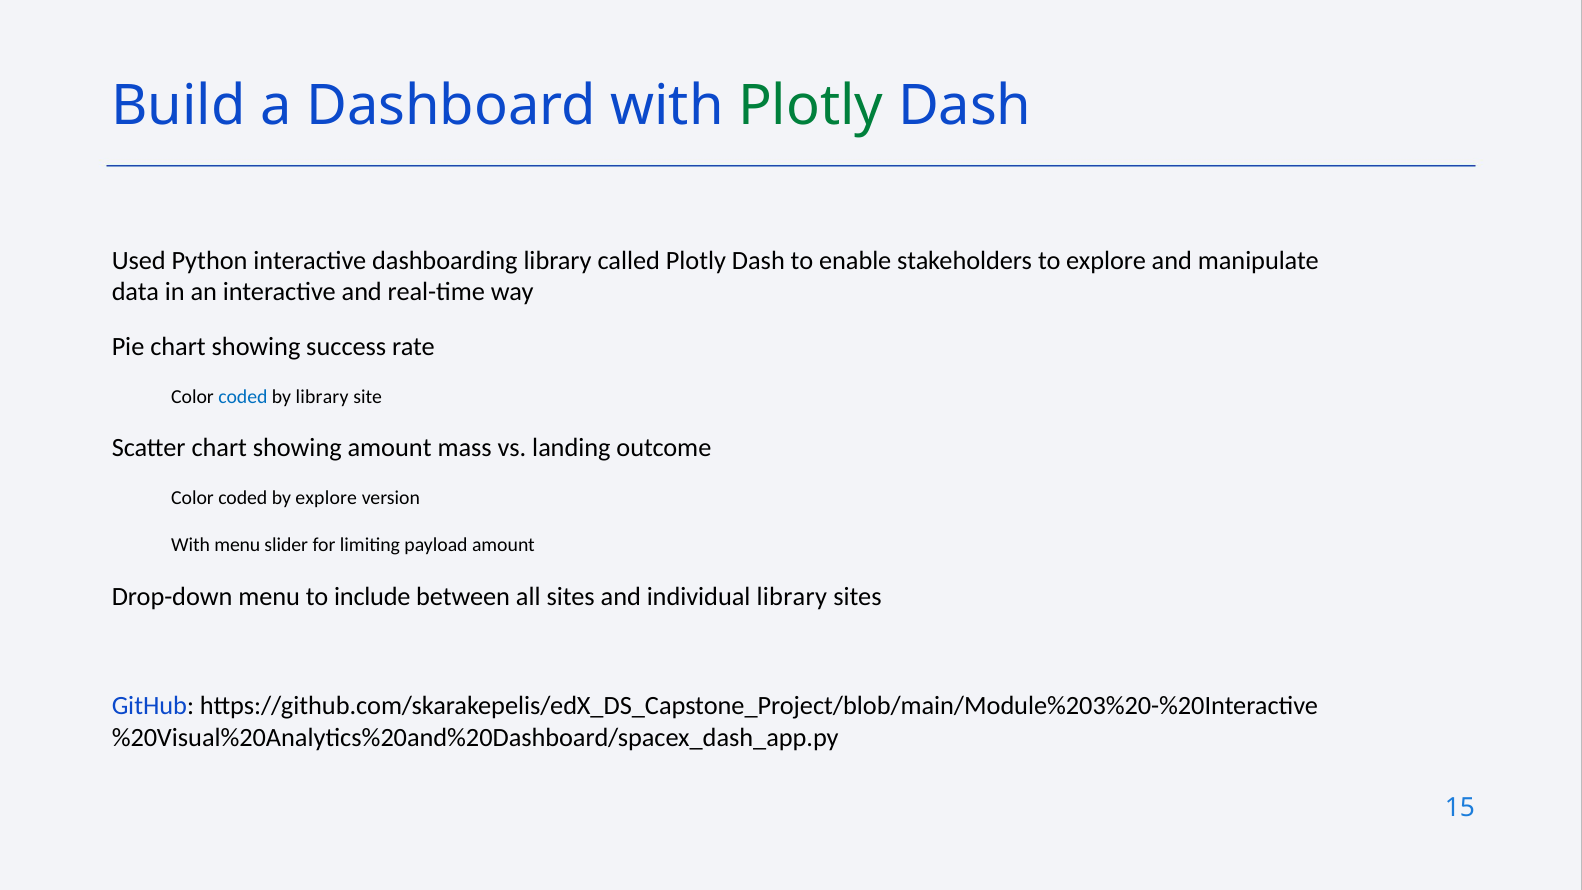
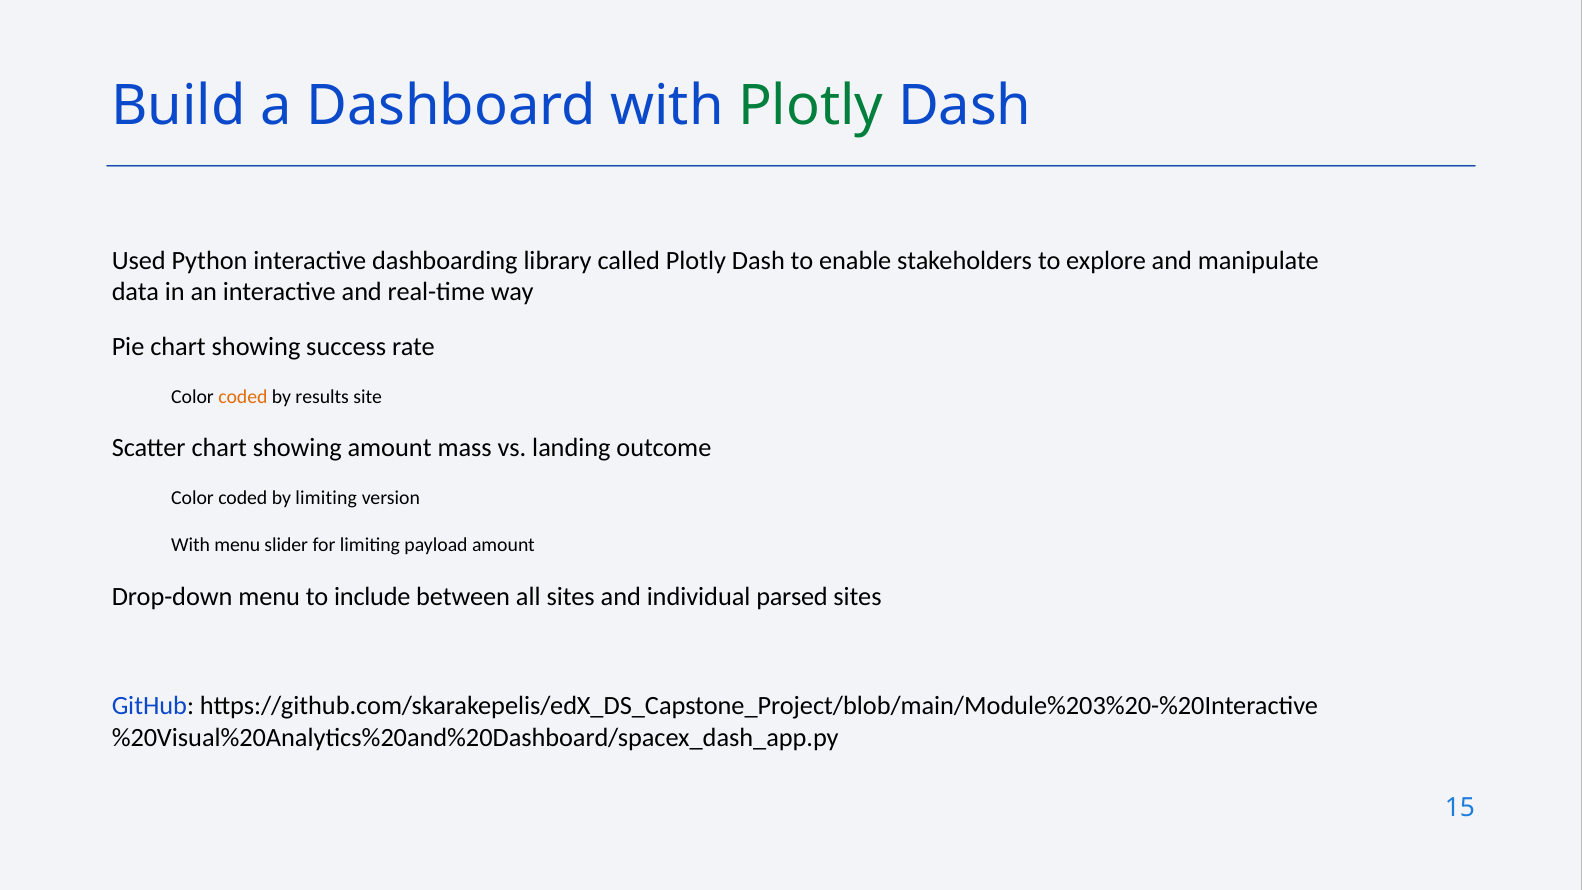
coded colour: blue -> orange (243, 397)
by library: library -> results (322, 397)
by explore: explore -> limiting (326, 498)
individual library: library -> parsed (792, 596)
